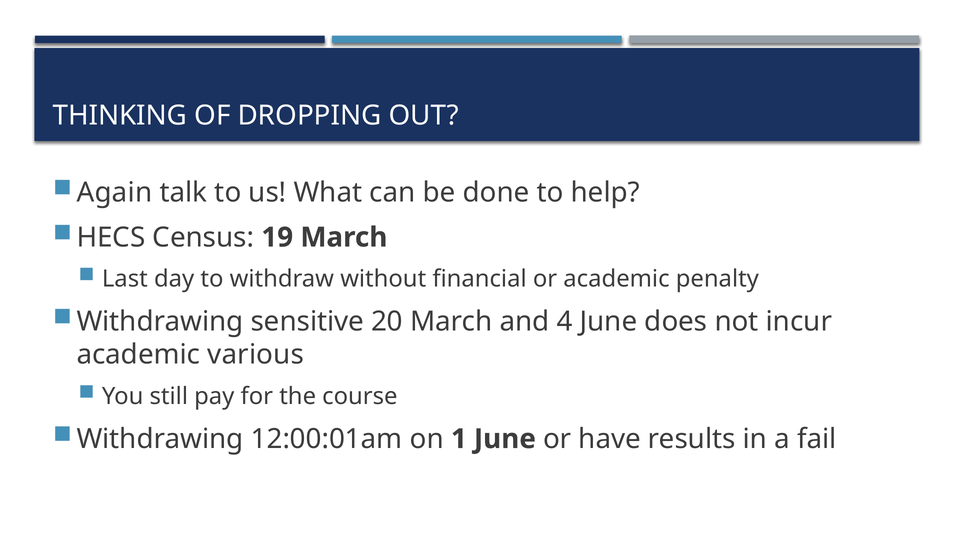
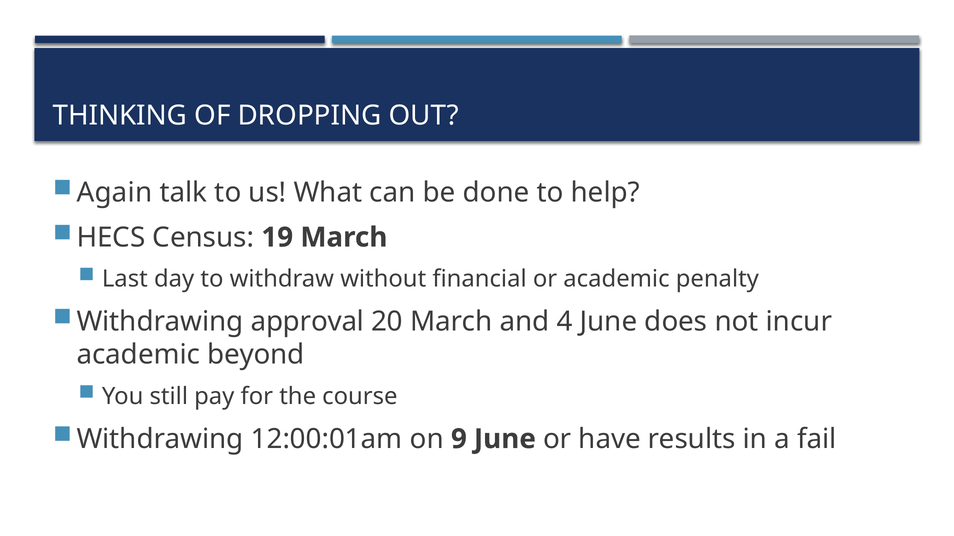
sensitive: sensitive -> approval (307, 322)
various: various -> beyond (256, 355)
1: 1 -> 9 (459, 439)
